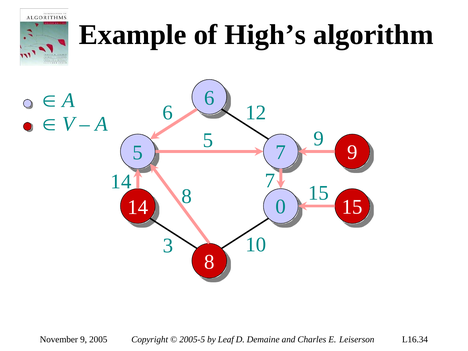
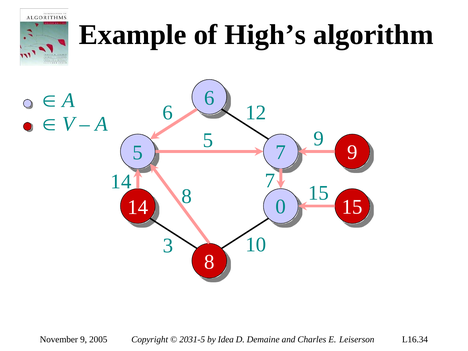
2005-5: 2005-5 -> 2031-5 (192, 340)
Leaf: Leaf -> Idea (226, 340)
